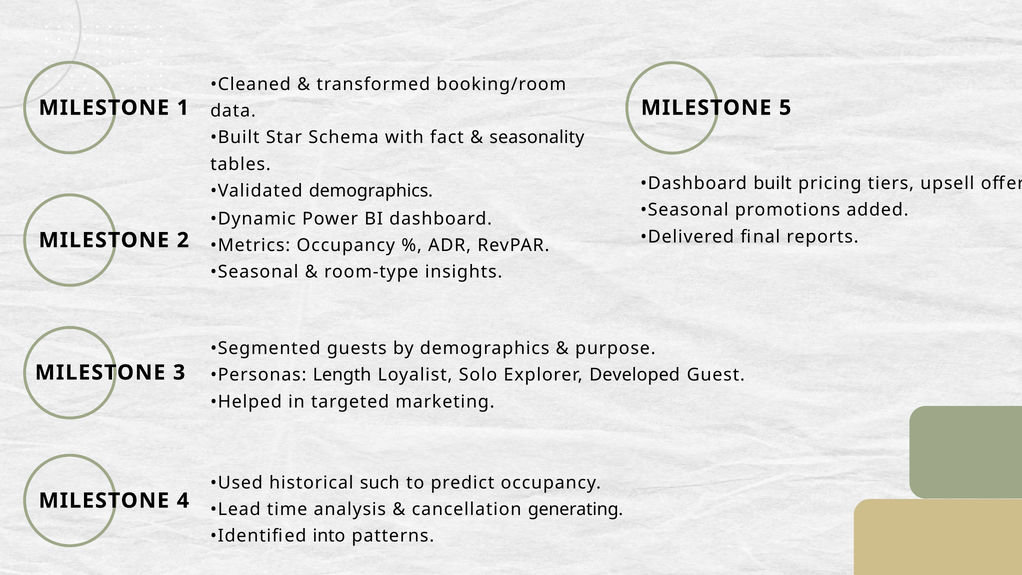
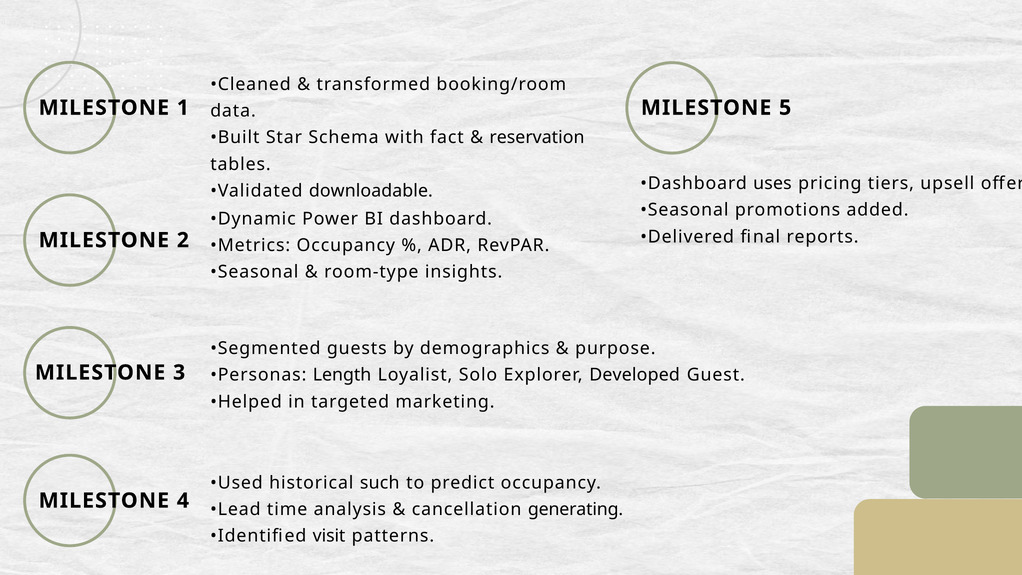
seasonality: seasonality -> reservation (537, 138)
Dashboard built: built -> uses (772, 183)
Validated demographics: demographics -> downloadable (371, 191)
into: into -> visit (329, 536)
